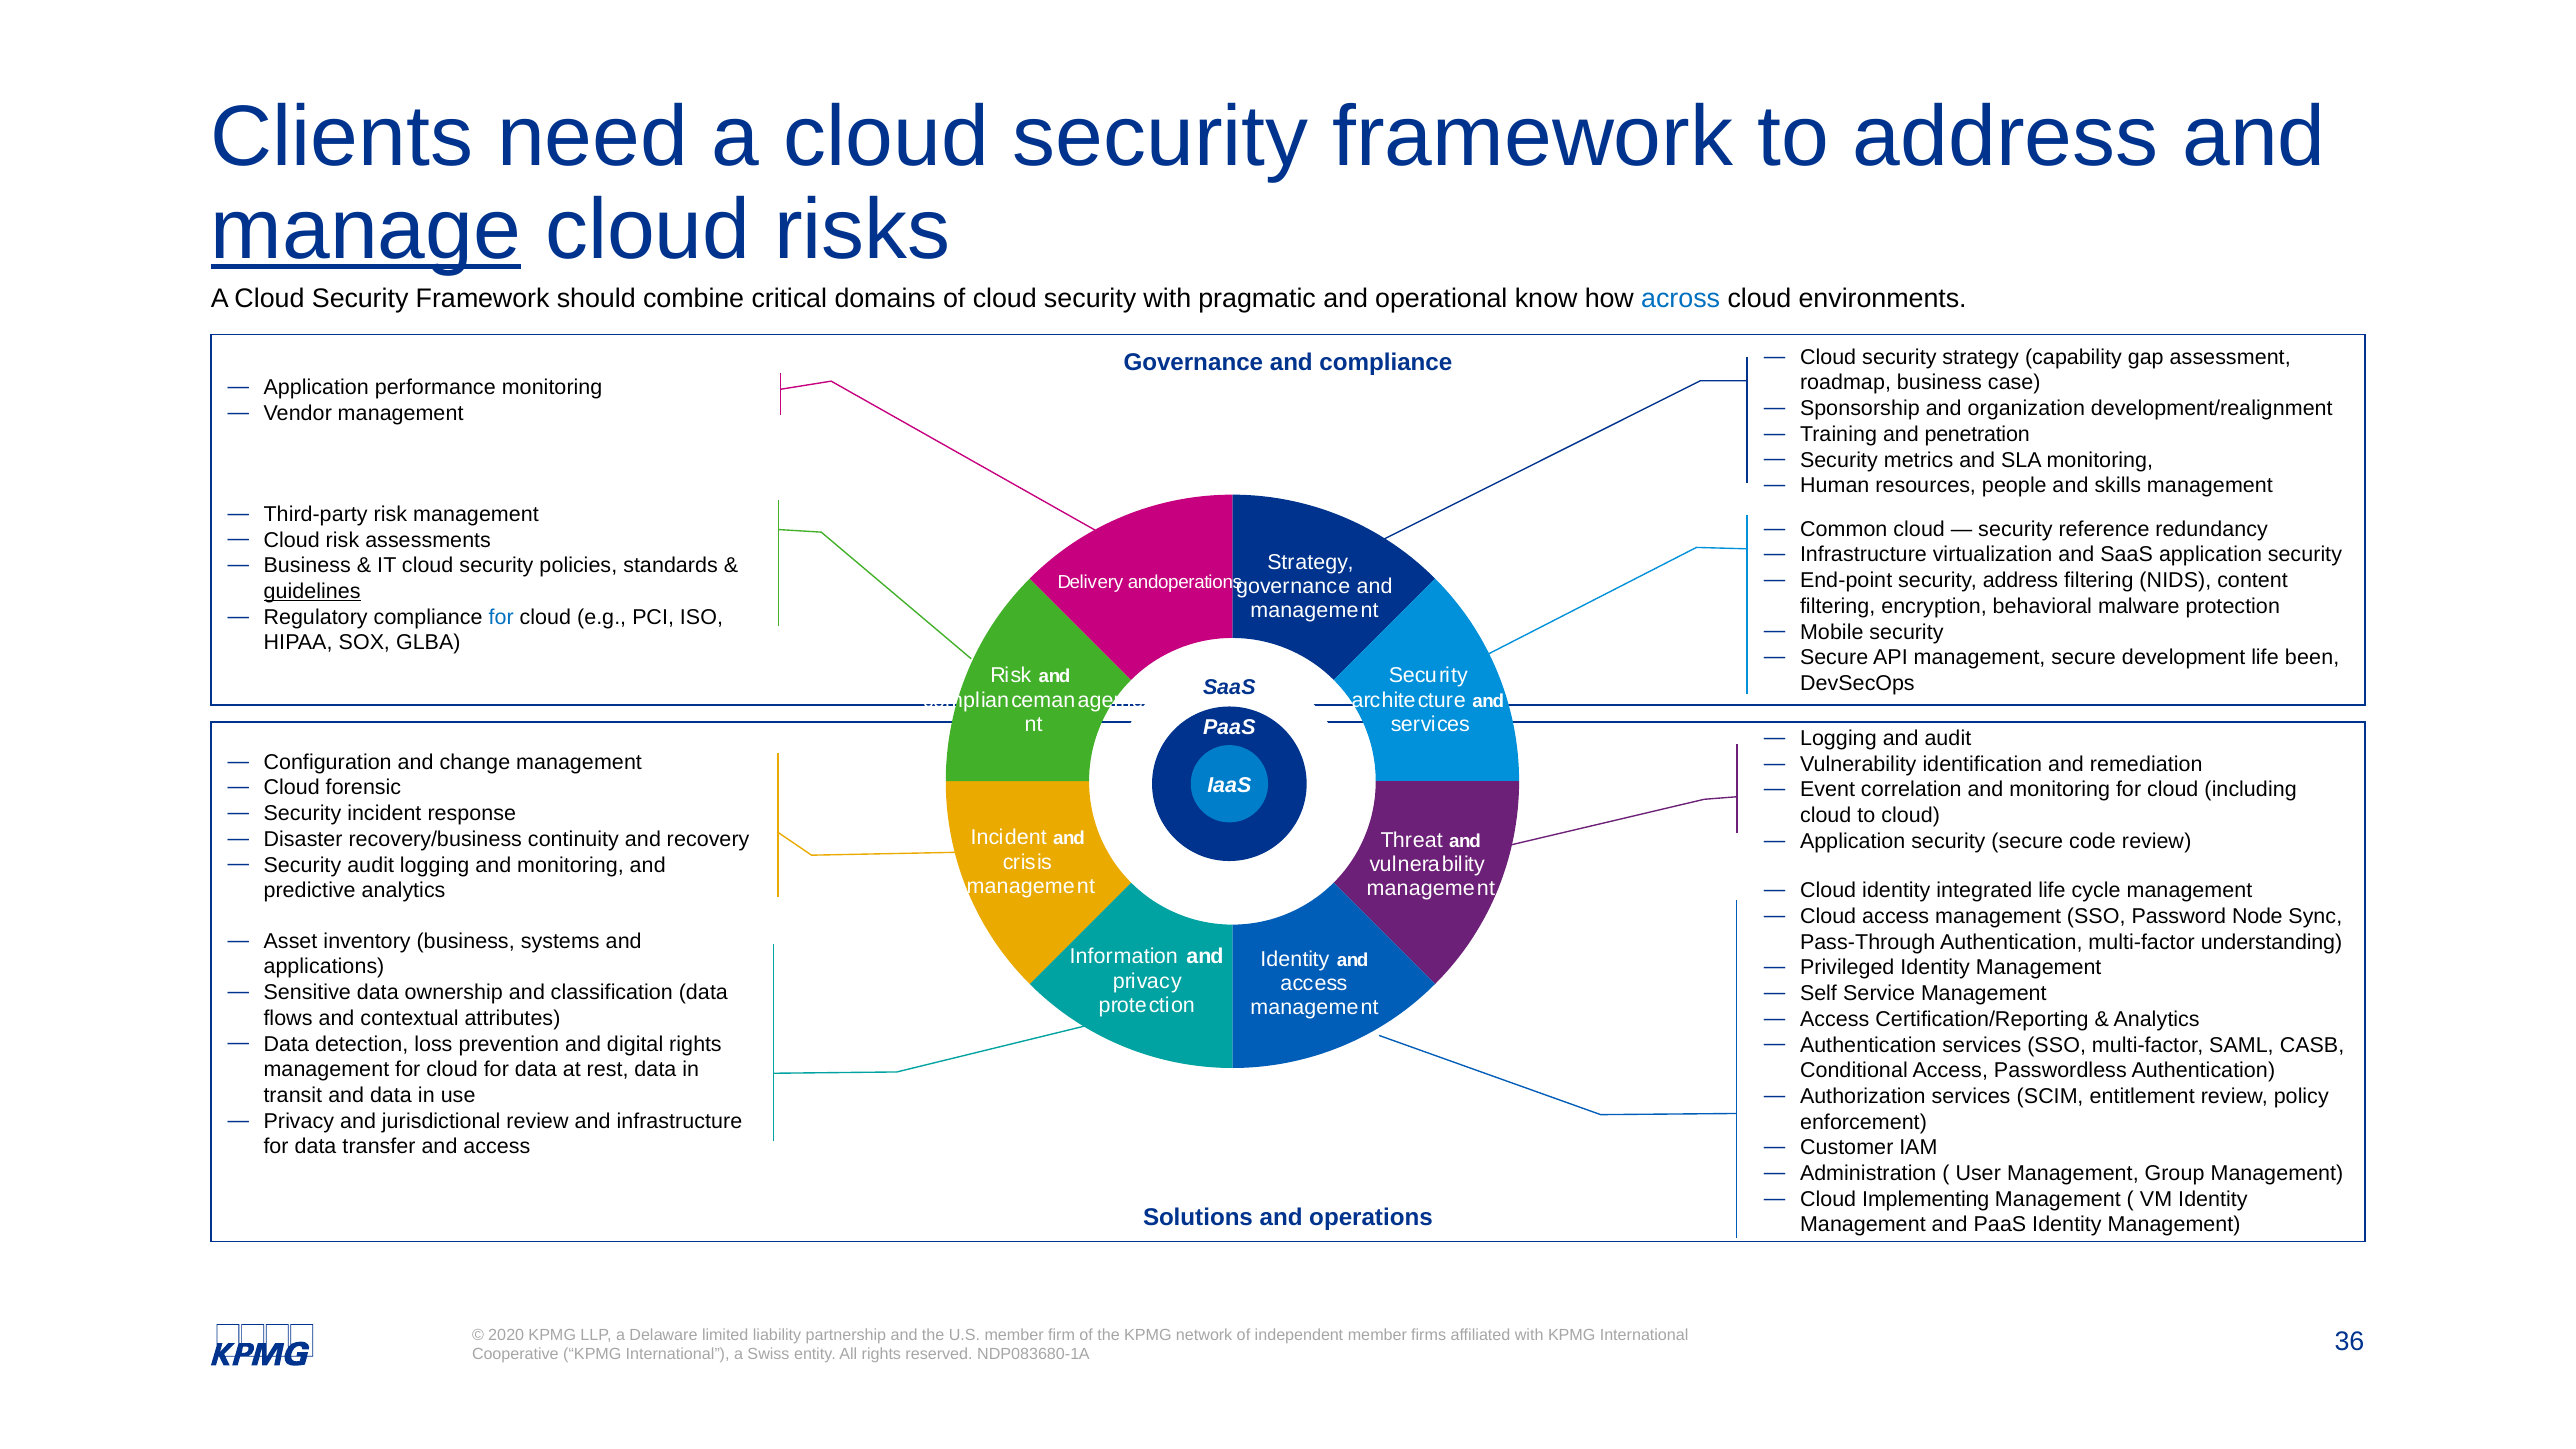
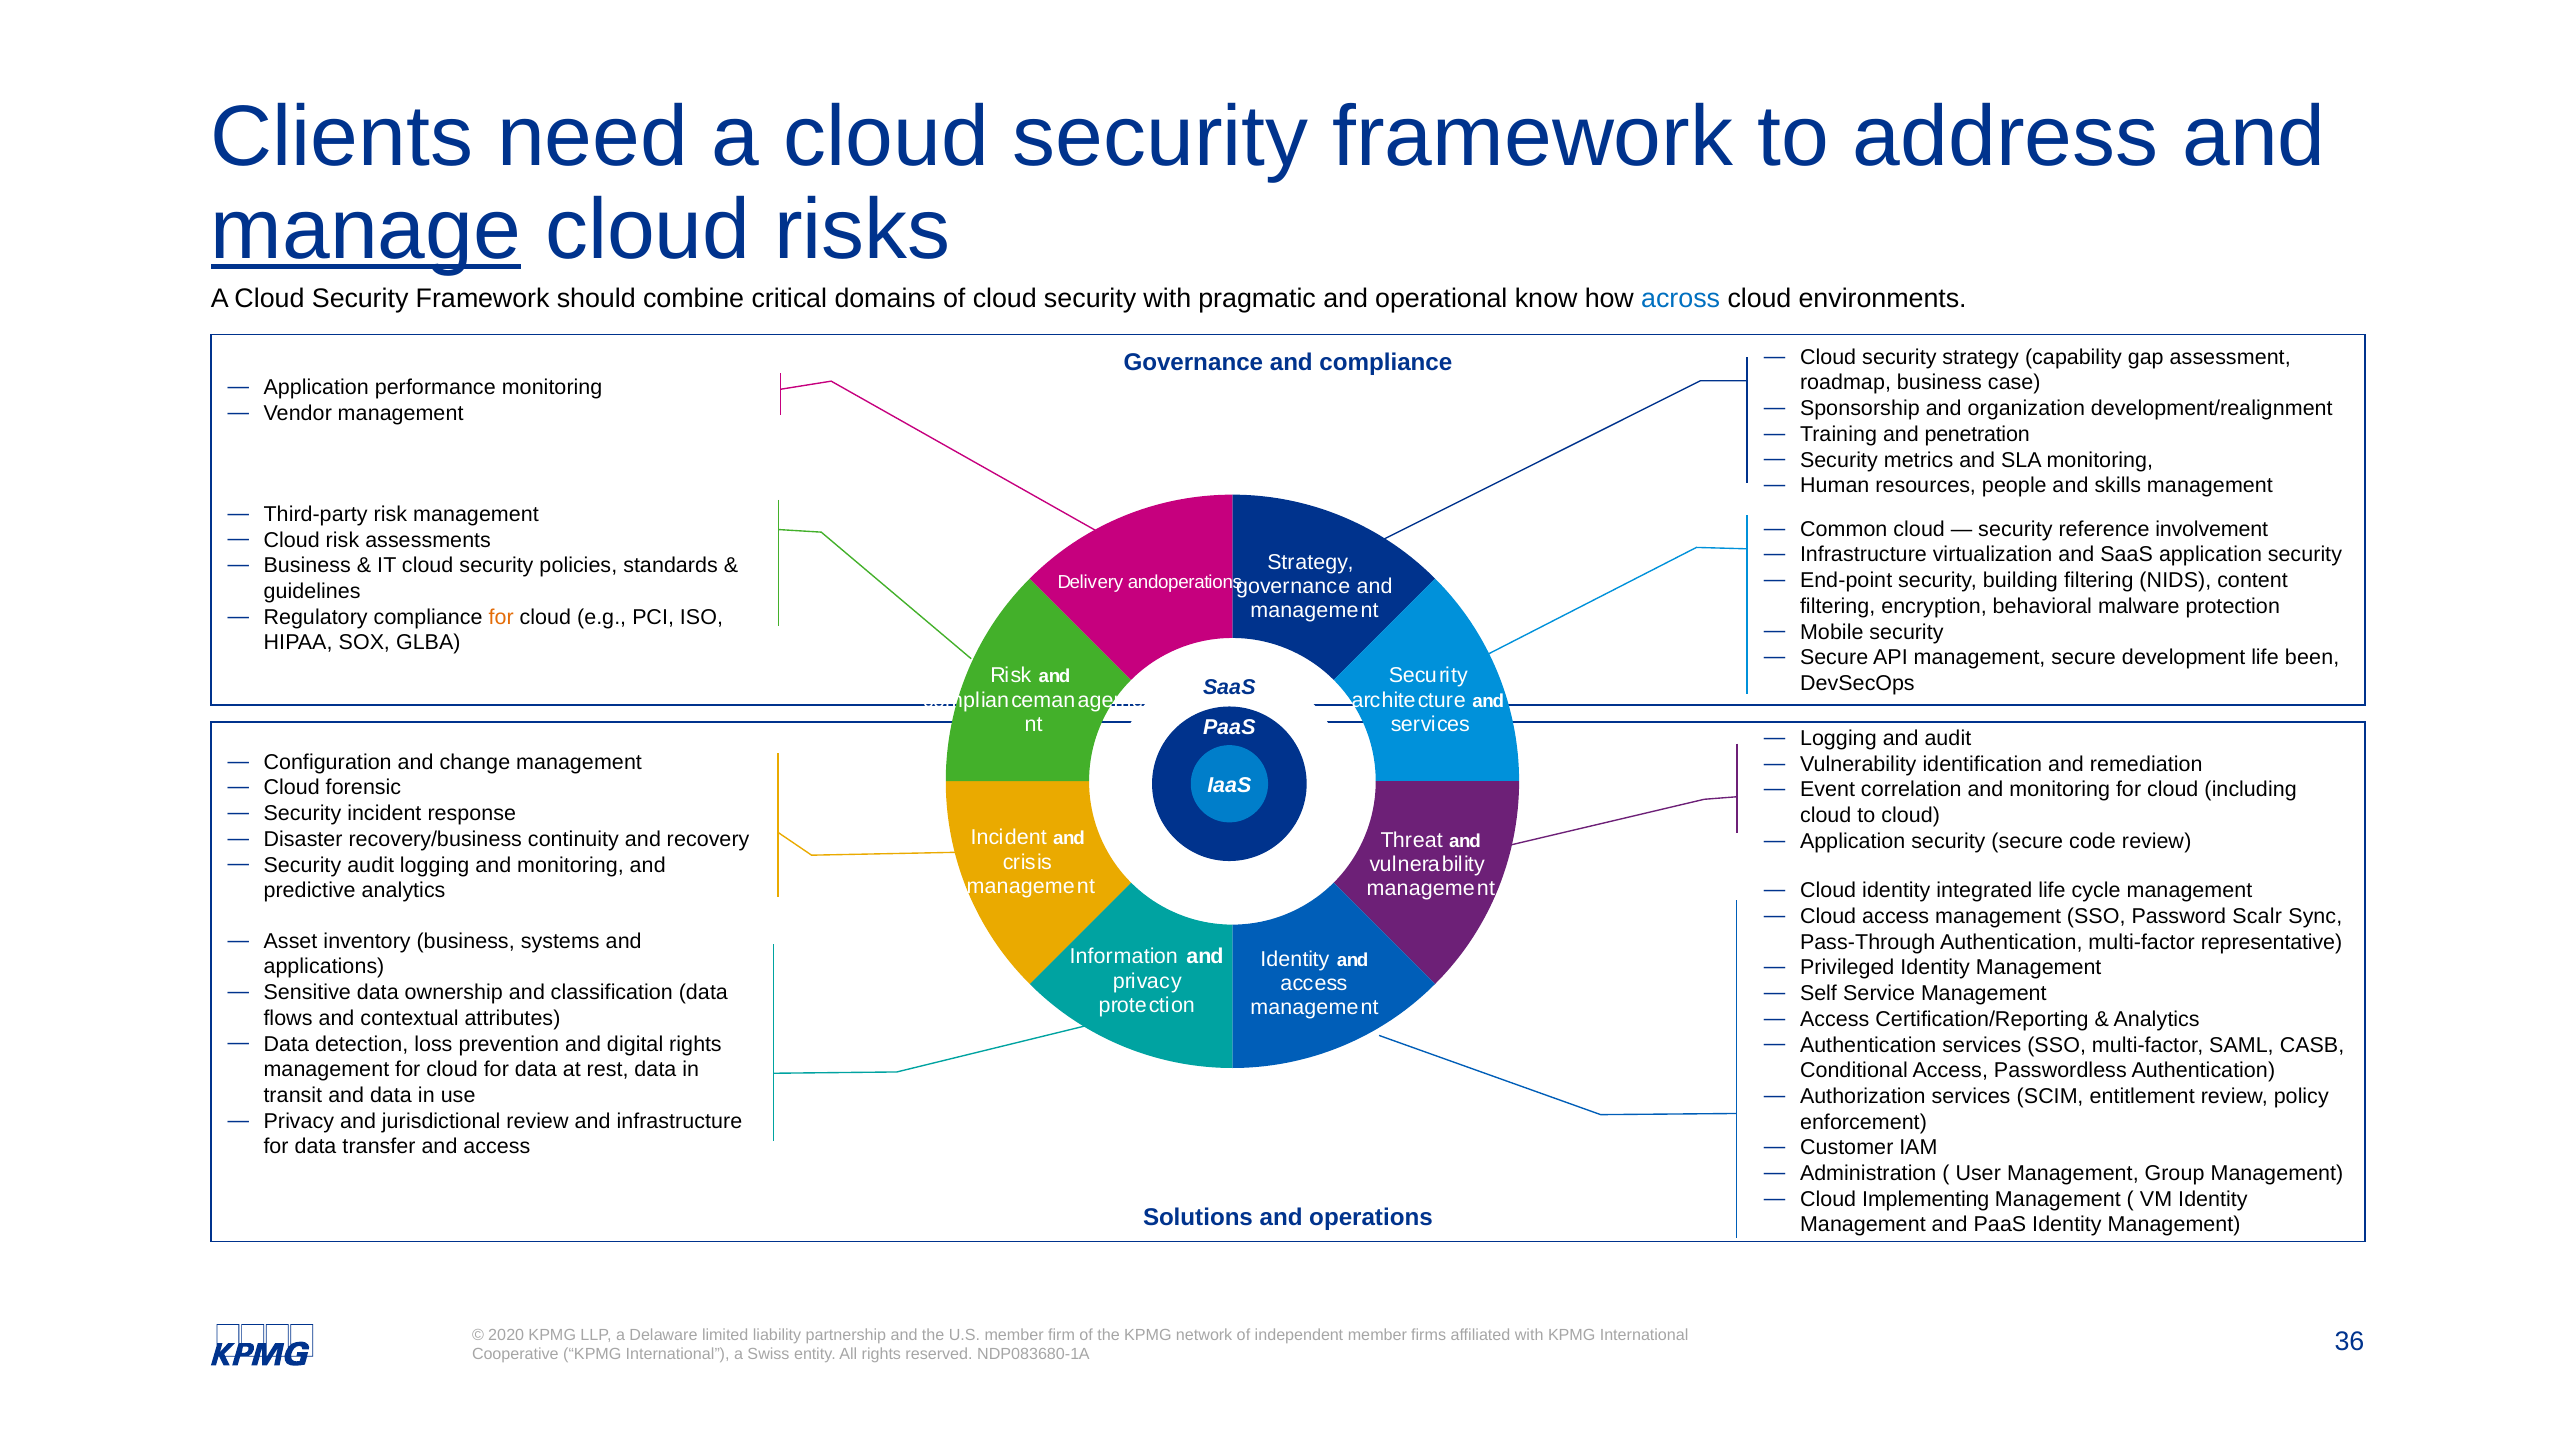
redundancy: redundancy -> involvement (2212, 529)
security address: address -> building (2020, 581)
guidelines underline: present -> none (312, 591)
for colour: blue -> orange (501, 617)
Node: Node -> Scalr (2257, 916)
understanding: understanding -> representative (2272, 942)
